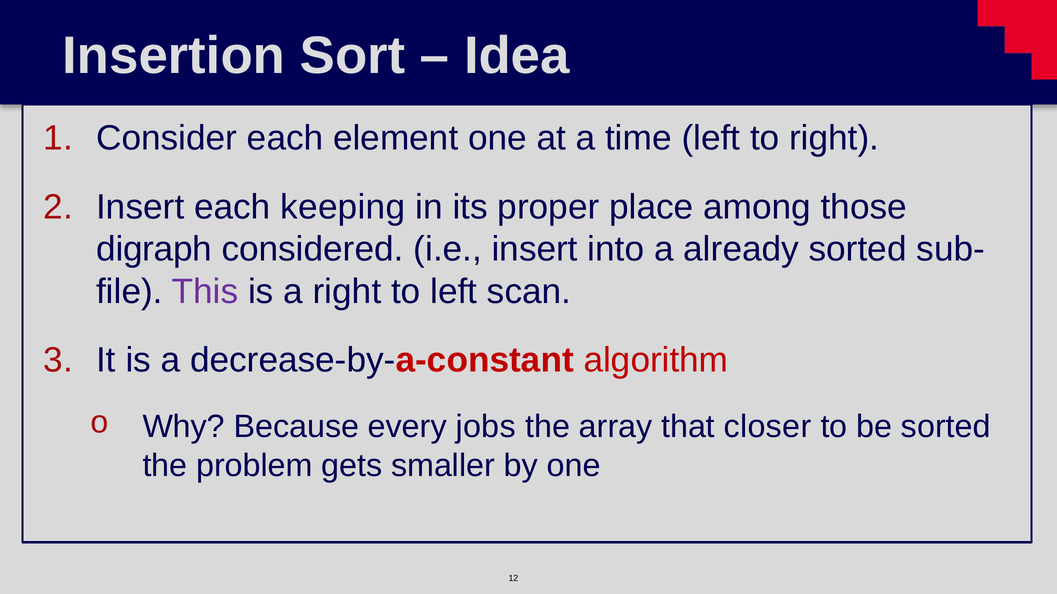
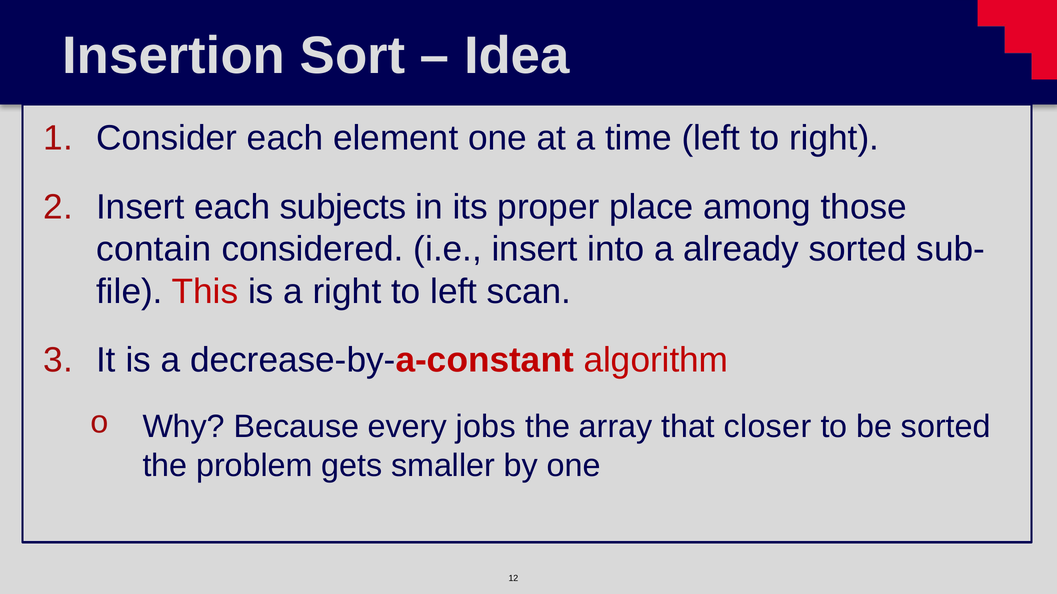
keeping: keeping -> subjects (343, 207)
digraph: digraph -> contain (154, 249)
This colour: purple -> red (205, 292)
